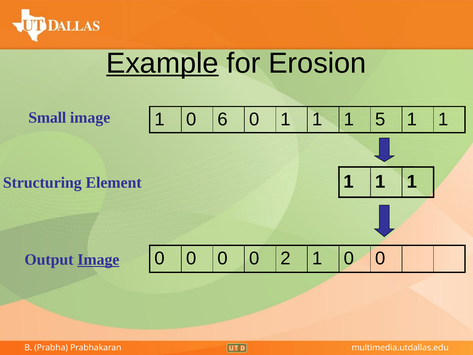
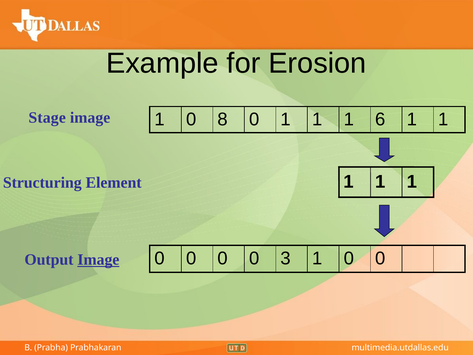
Example underline: present -> none (162, 63)
Small: Small -> Stage (47, 117)
6: 6 -> 8 (223, 119)
5: 5 -> 6 (380, 119)
2: 2 -> 3 (286, 258)
